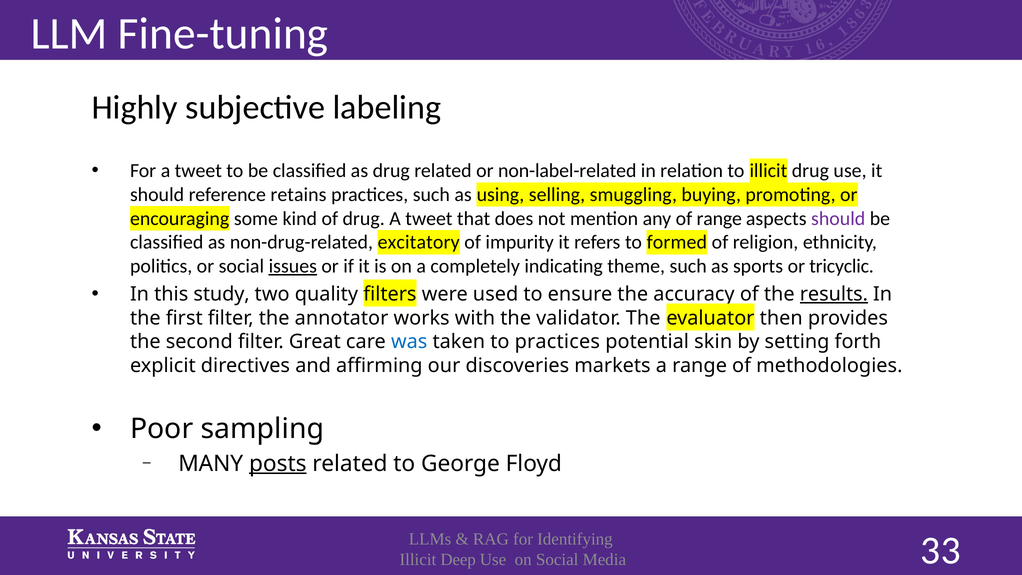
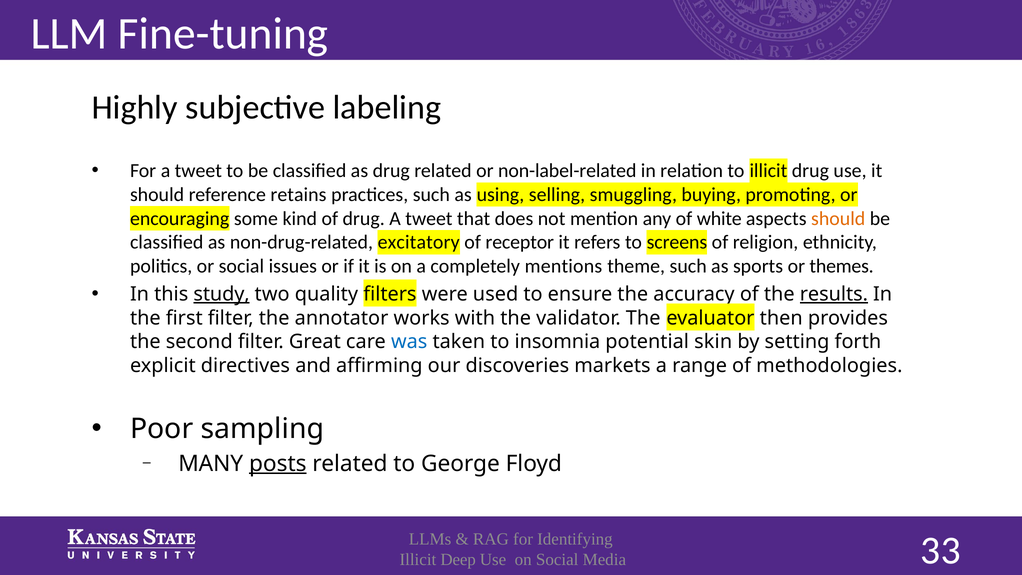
of range: range -> white (719, 219)
should colour: purple -> orange (838, 219)
impurity: impurity -> receptor (520, 242)
formed: formed -> screens (677, 242)
issues underline: present -> none (293, 266)
indicating: indicating -> mentions (563, 266)
tricyclic: tricyclic -> themes (842, 266)
study underline: none -> present (222, 294)
to practices: practices -> insomnia (557, 342)
